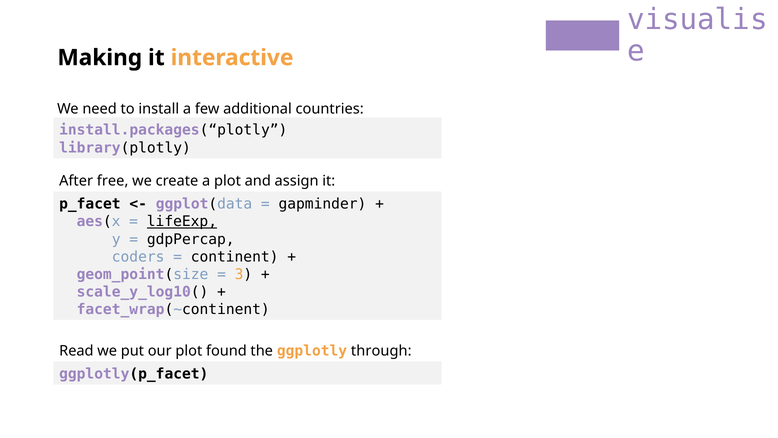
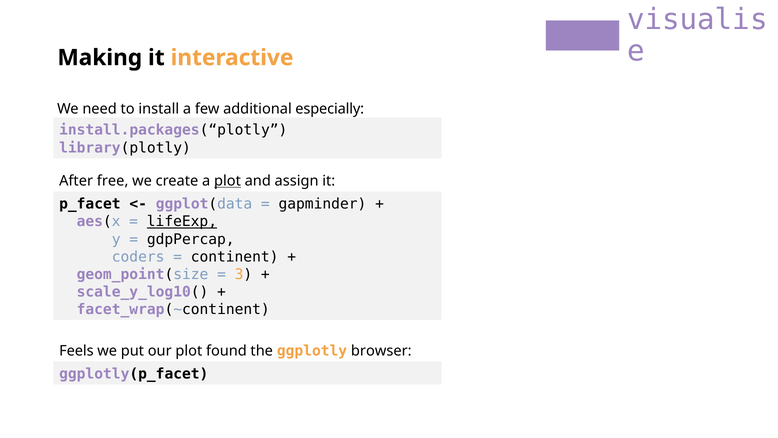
countries: countries -> especially (330, 109)
plot underline: none -> present (227, 181)
Read: Read -> Feels (76, 350)
through: through -> browser (381, 350)
